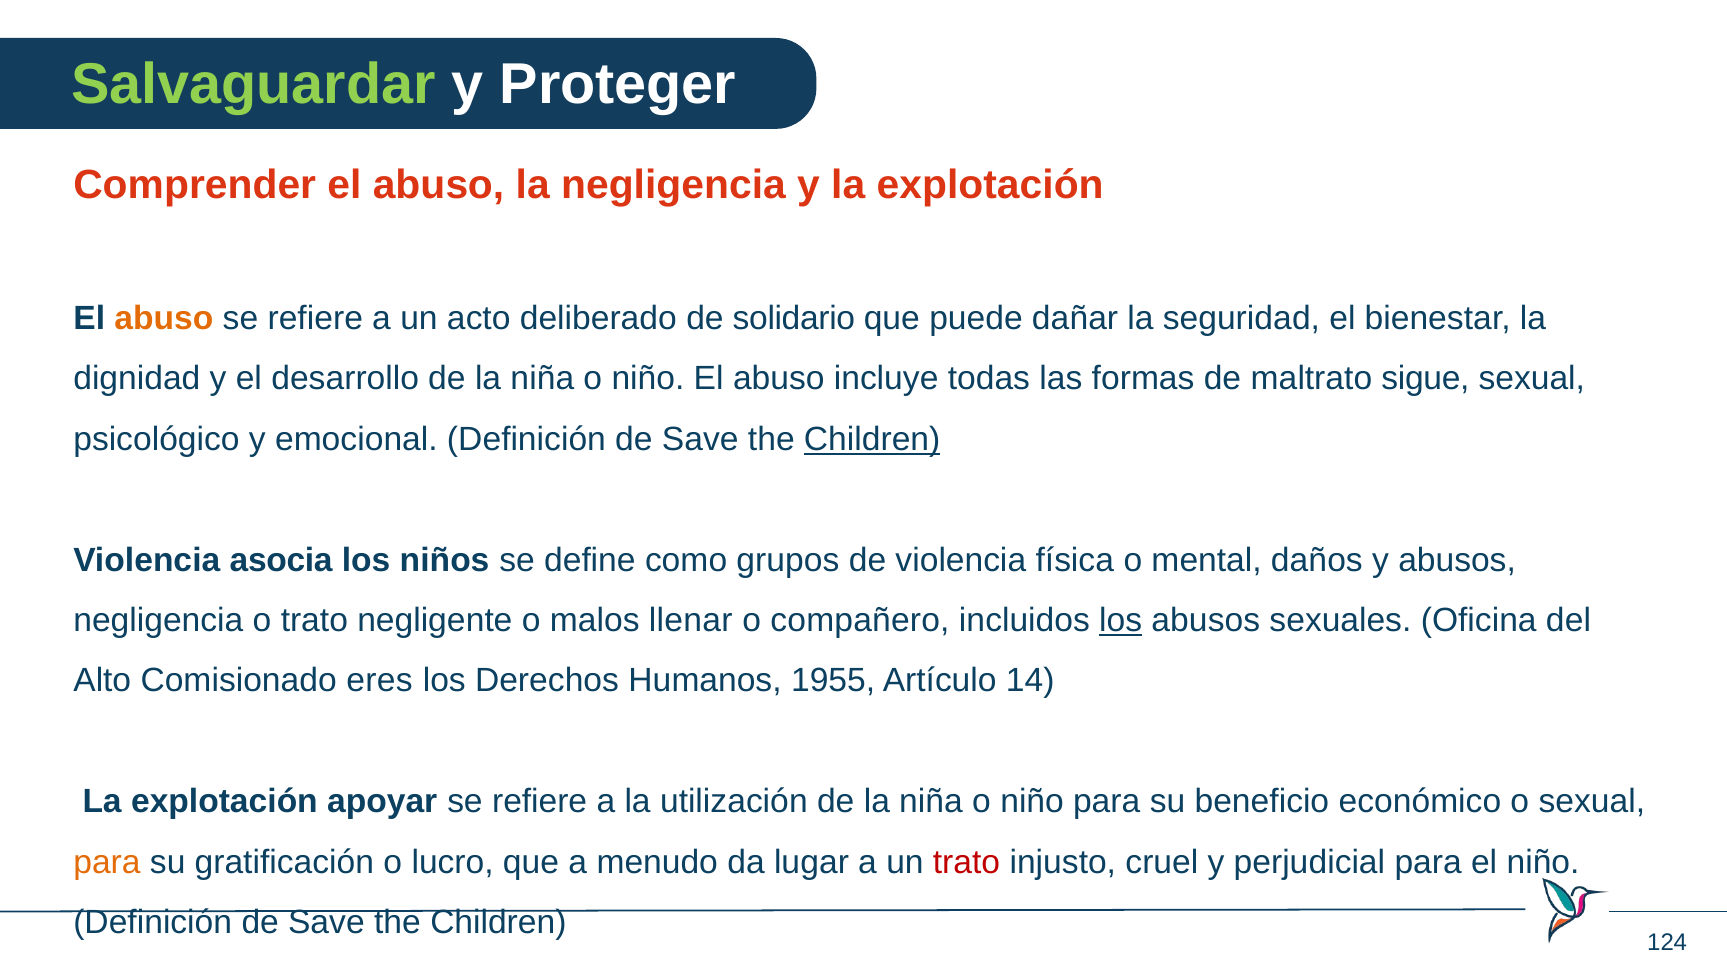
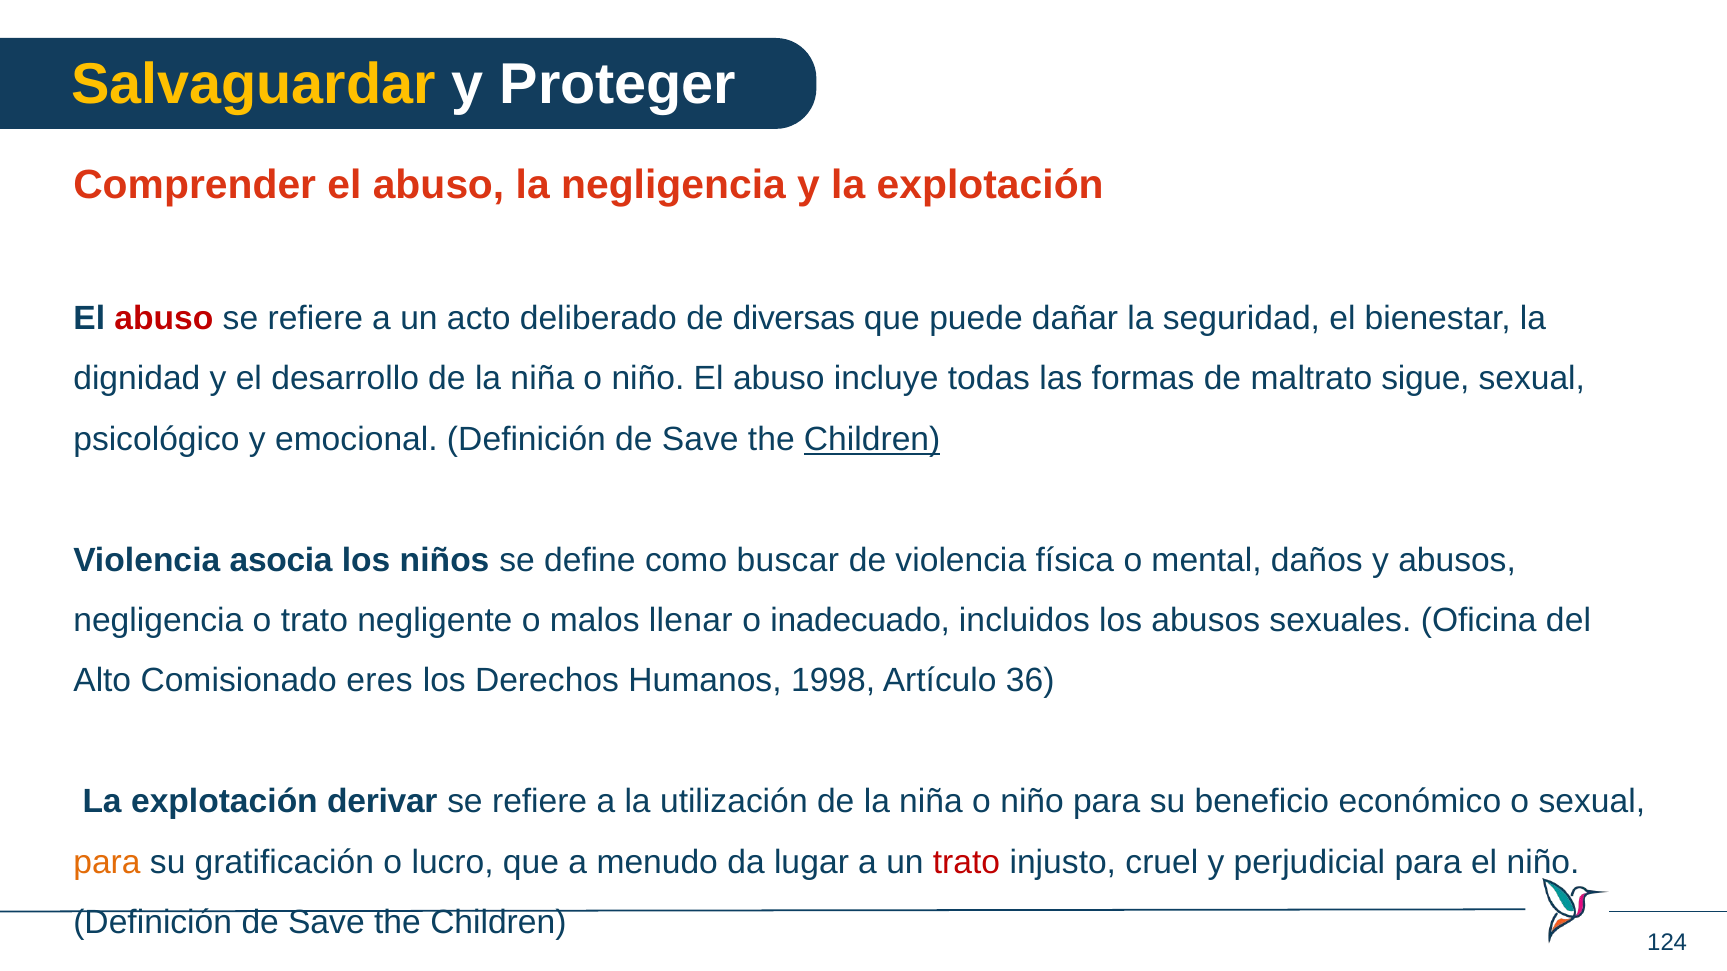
Salvaguardar colour: light green -> yellow (253, 84)
abuso colour: orange -> red (164, 318)
solidario: solidario -> diversas (794, 318)
grupos: grupos -> buscar (788, 560)
compañero: compañero -> inadecuado (860, 621)
los underline: present -> none (1121, 621)
1955: 1955 -> 1998 (833, 681)
14: 14 -> 36 (1030, 681)
apoyar: apoyar -> derivar (382, 802)
